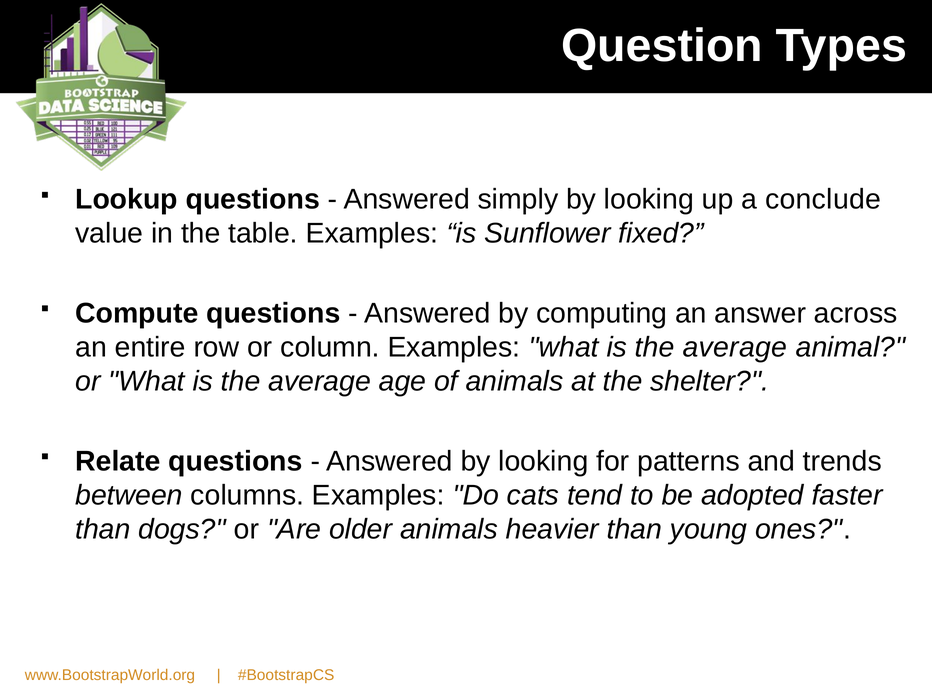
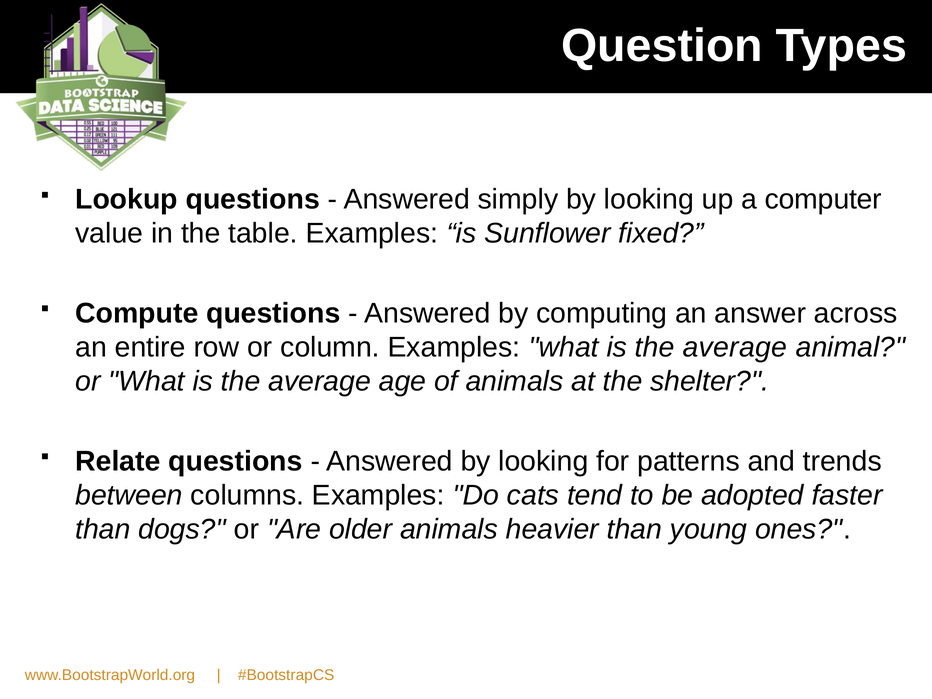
conclude: conclude -> computer (823, 199)
